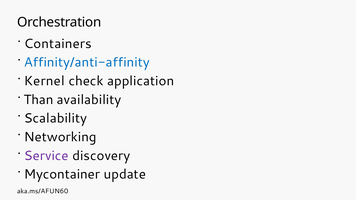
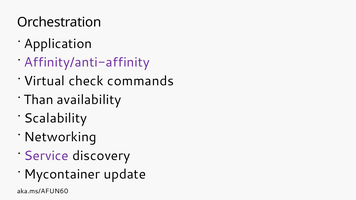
Containers: Containers -> Application (58, 44)
Affinity/anti-affinity colour: blue -> purple (87, 62)
Kernel: Kernel -> Virtual (44, 81)
application: application -> commands (141, 81)
